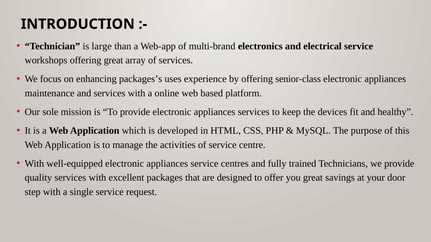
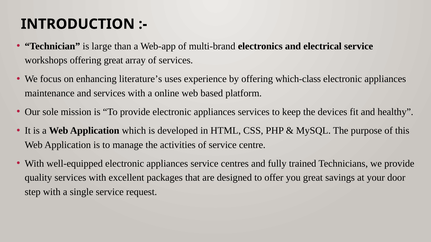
packages’s: packages’s -> literature’s (141, 79)
senior-class: senior-class -> which-class (298, 79)
